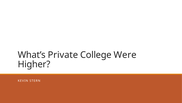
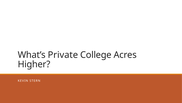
Were: Were -> Acres (125, 55)
